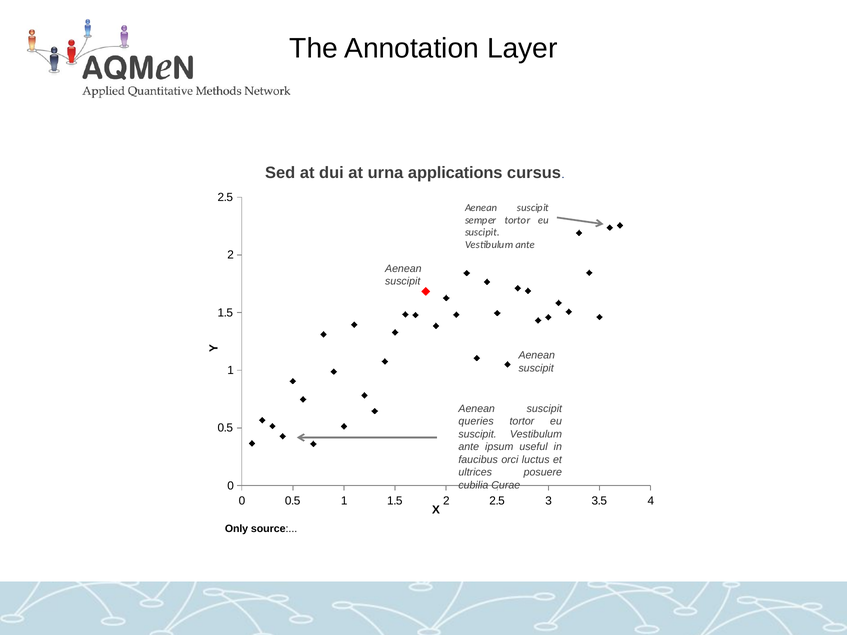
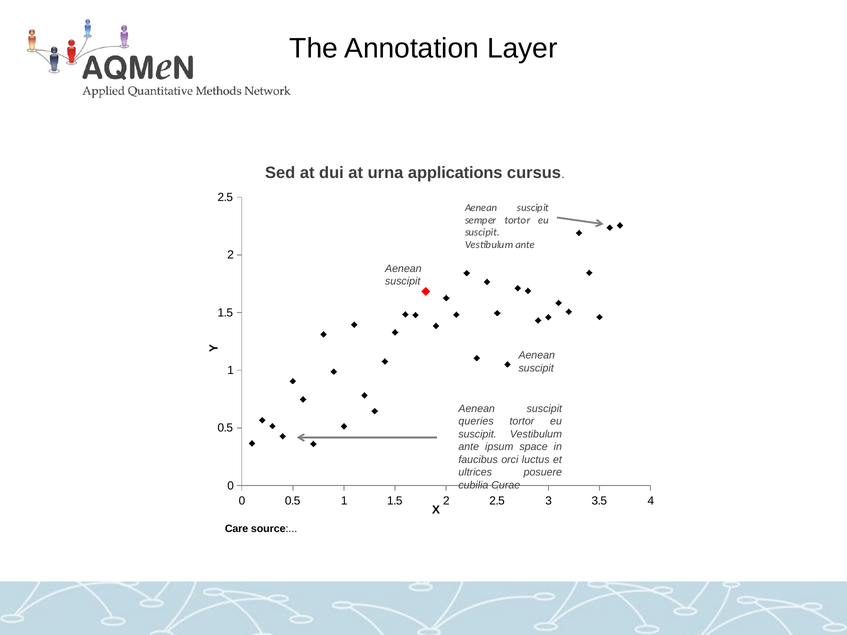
useful: useful -> space (534, 447)
Only: Only -> Care (237, 529)
